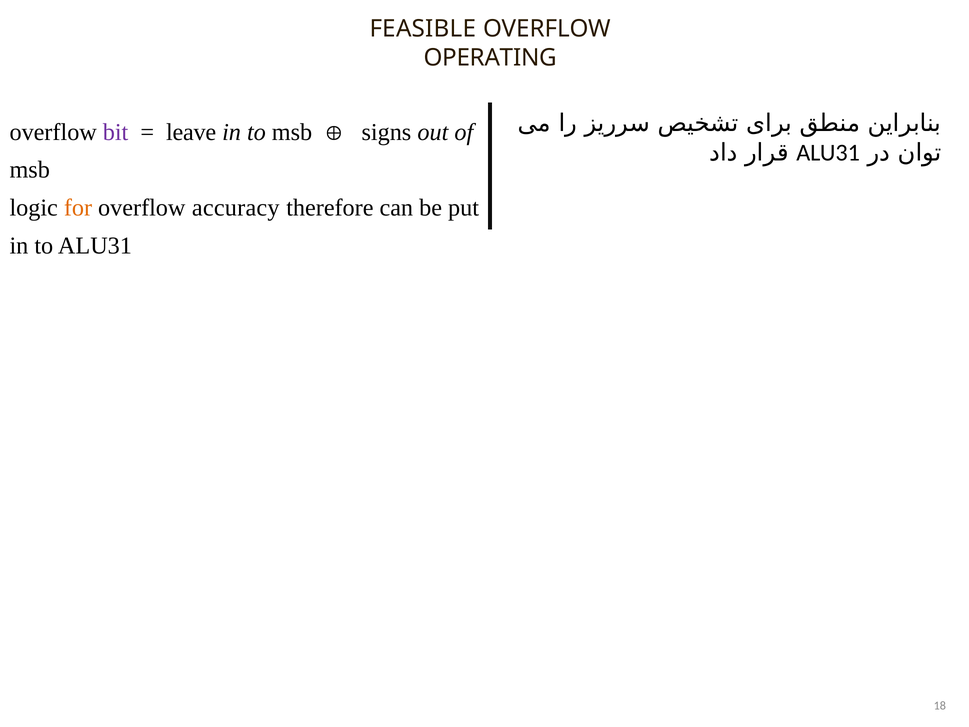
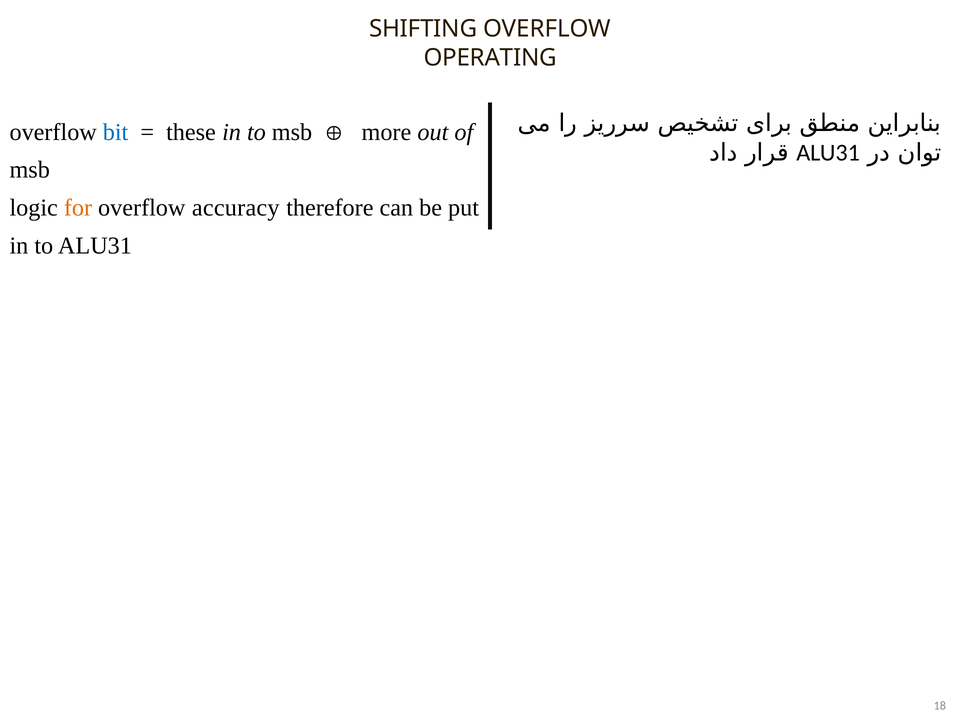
FEASIBLE: FEASIBLE -> SHIFTING (423, 29)
bit colour: purple -> blue (116, 132)
leave: leave -> these (191, 132)
signs: signs -> more (386, 132)
